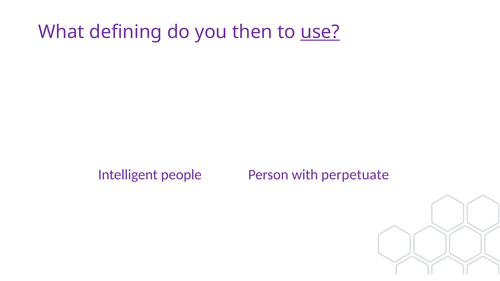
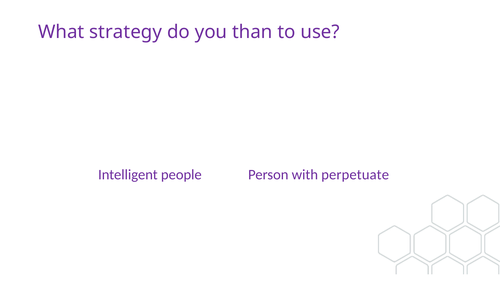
defining: defining -> strategy (126, 32)
then: then -> than (252, 32)
use underline: present -> none (320, 32)
